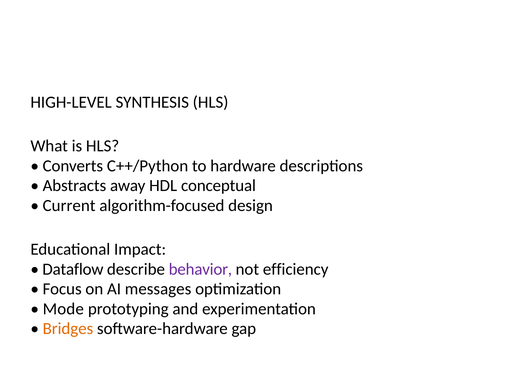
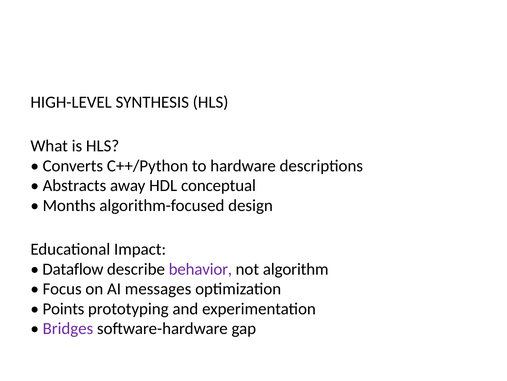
Current: Current -> Months (69, 205)
efficiency: efficiency -> algorithm (296, 269)
Mode: Mode -> Points (63, 308)
Bridges colour: orange -> purple (68, 328)
